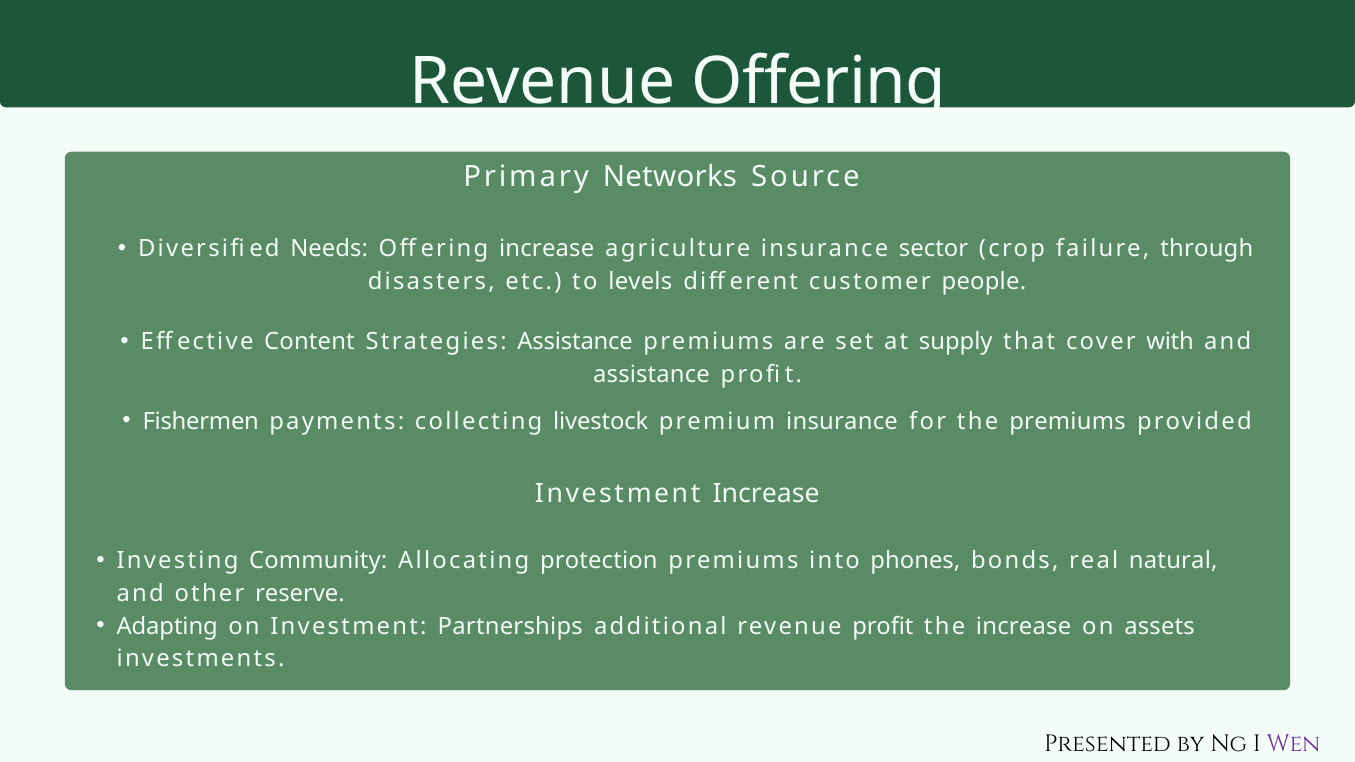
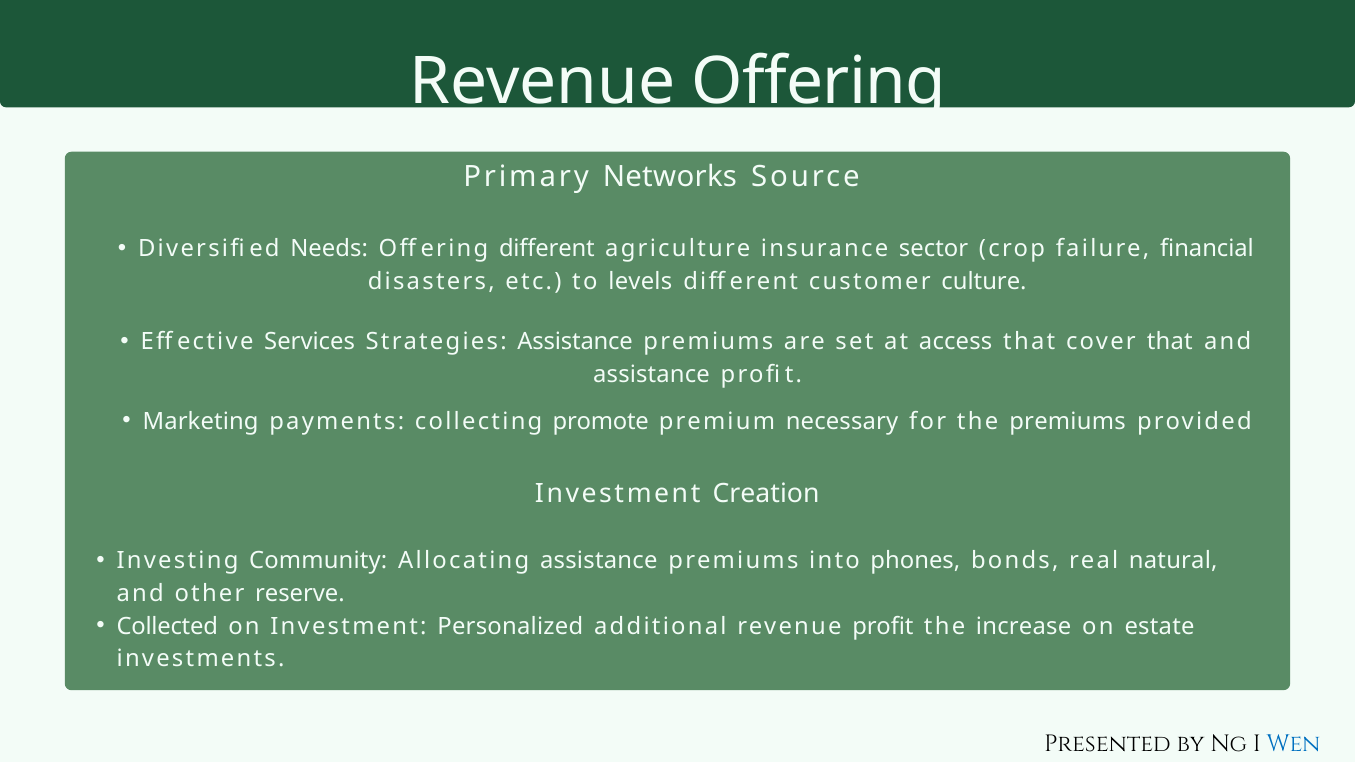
Offering increase: increase -> different (547, 249)
through: through -> financial (1207, 249)
people: people -> culture (984, 282)
Content: Content -> Services (310, 342)
supply: supply -> access (956, 342)
cover with: with -> that (1170, 342)
Fishermen: Fishermen -> Marketing (201, 421)
livestock: livestock -> promote (601, 421)
premium insurance: insurance -> necessary (842, 421)
Investment Increase: Increase -> Creation (766, 494)
Allocating protection: protection -> assistance (599, 561)
Adapting: Adapting -> Collected (167, 626)
Partnerships: Partnerships -> Personalized (510, 626)
assets: assets -> estate (1160, 626)
Wen colour: purple -> blue (1294, 744)
